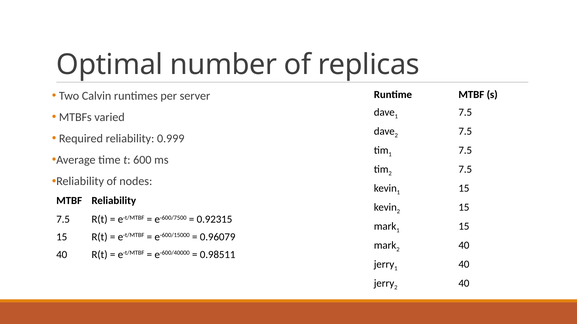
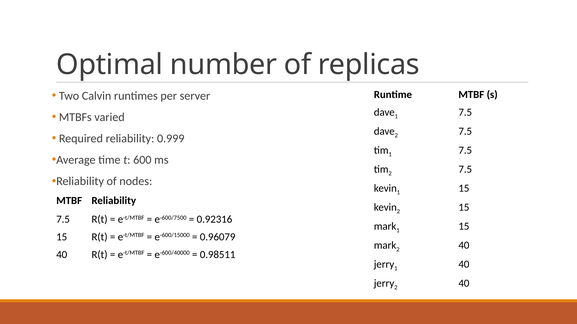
0.92315: 0.92315 -> 0.92316 (214, 220)
